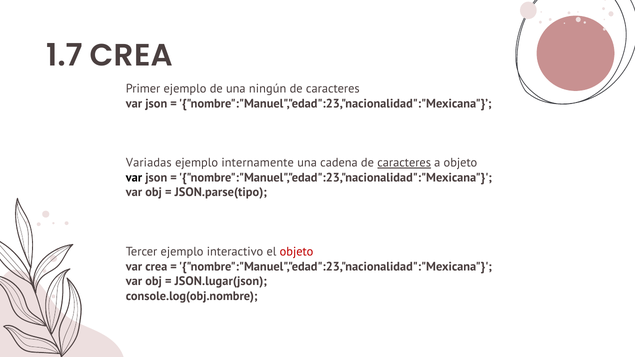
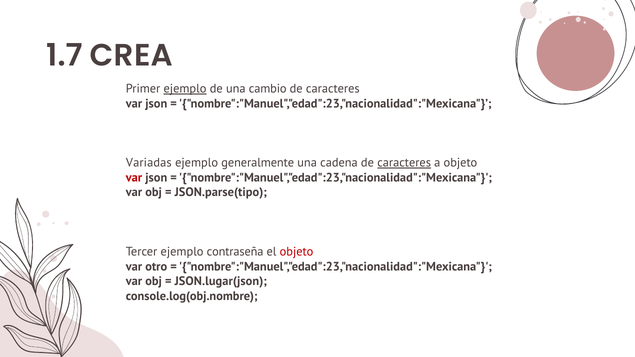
ejemplo underline: none -> present (185, 89)
ningún: ningún -> cambio (268, 89)
internamente: internamente -> generalmente (258, 163)
var colour: black -> red (134, 178)
interactivo: interactivo -> contraseña (235, 252)
var crea: crea -> otro (156, 267)
